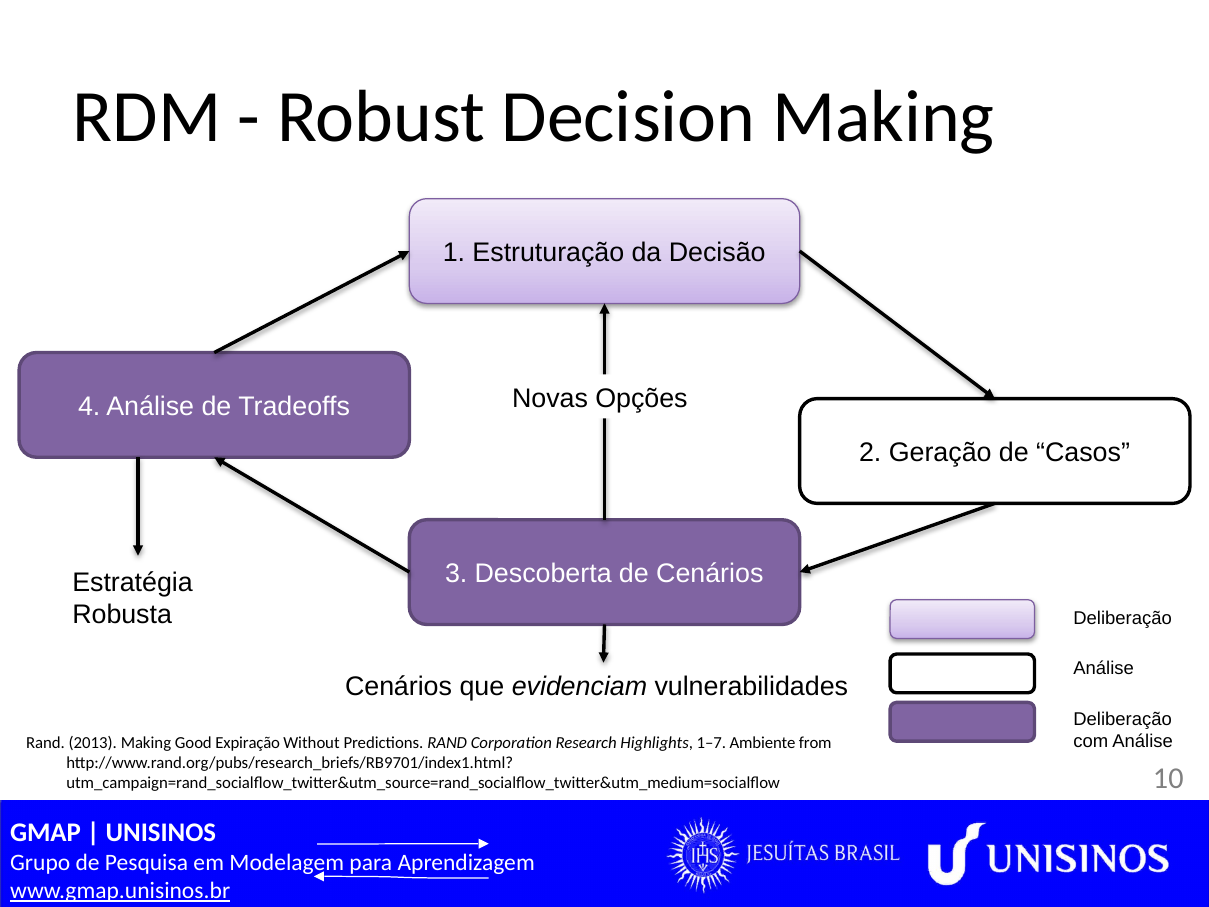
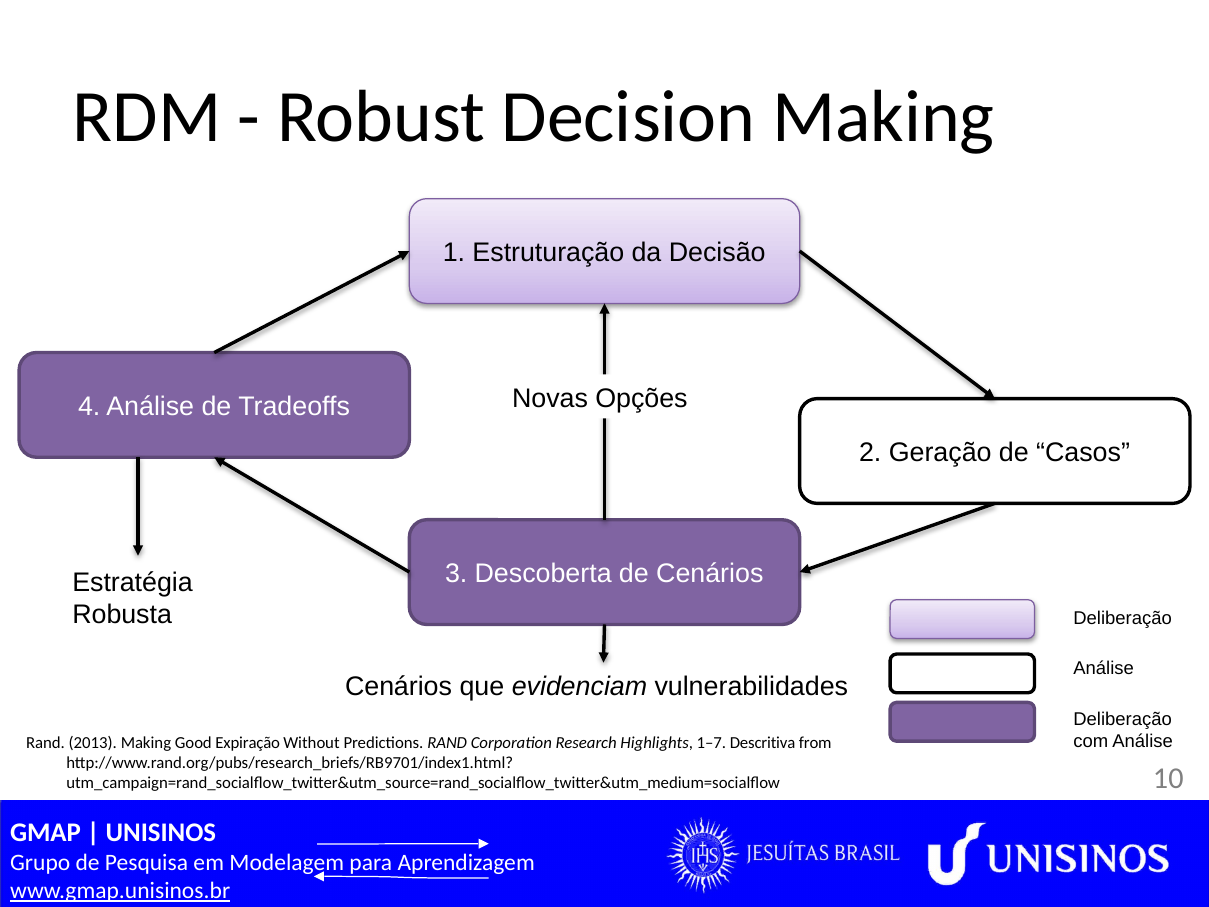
Ambiente: Ambiente -> Descritiva (763, 742)
